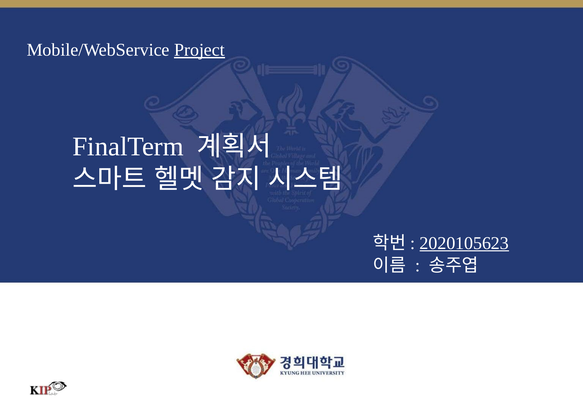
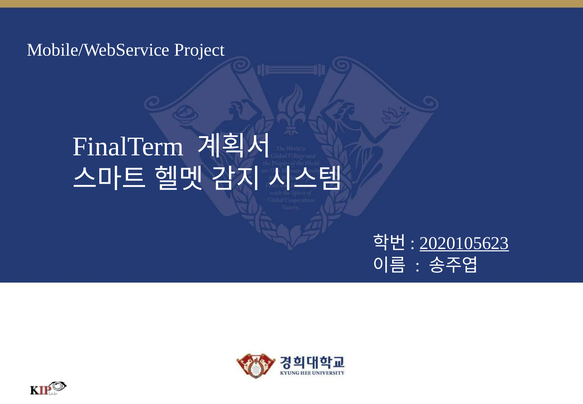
Project underline: present -> none (199, 50)
